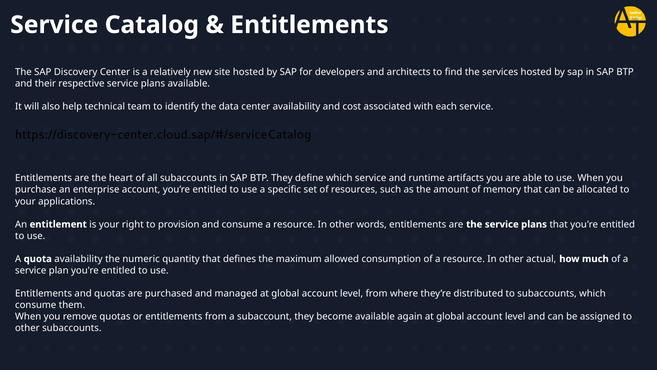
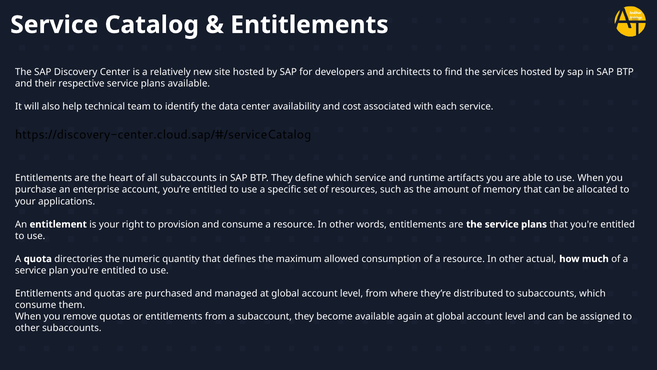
quota availability: availability -> directories (78, 259)
